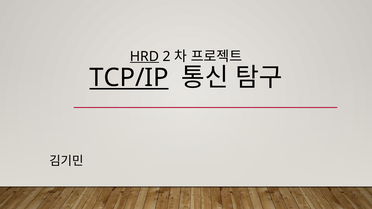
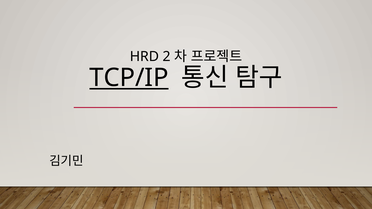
HRD underline: present -> none (144, 56)
